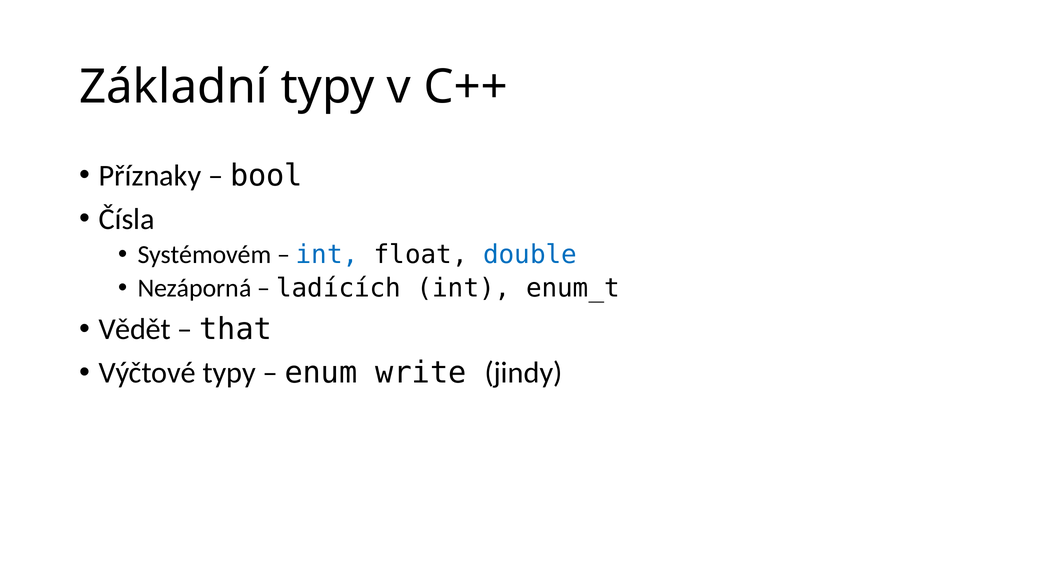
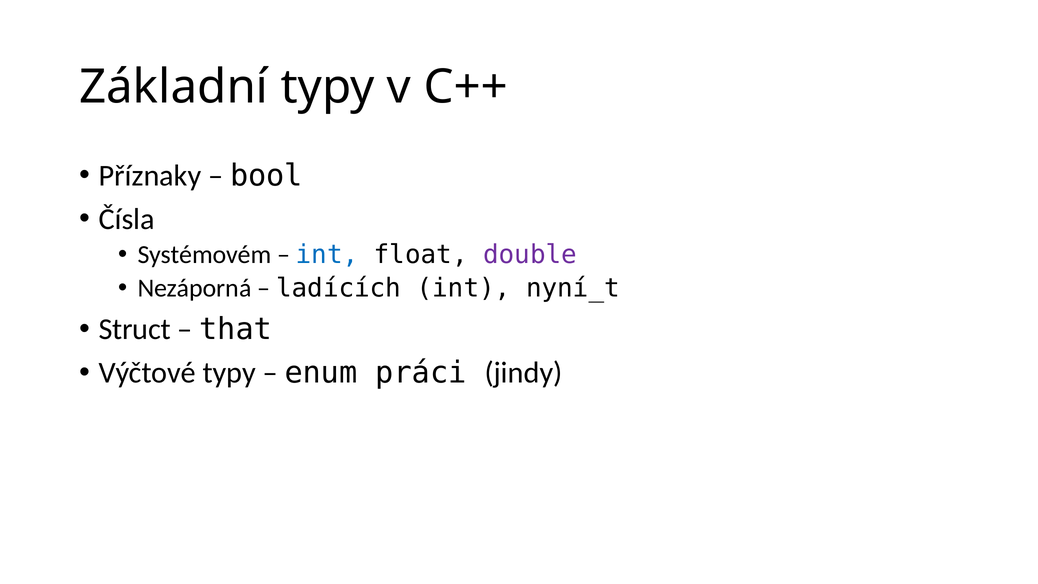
double colour: blue -> purple (530, 255)
enum_t: enum_t -> nyní_t (573, 288)
Vědět: Vědět -> Struct (135, 329)
write: write -> práci (421, 373)
